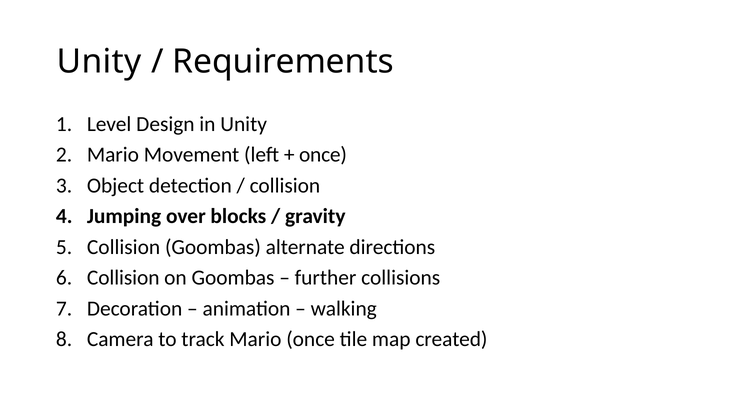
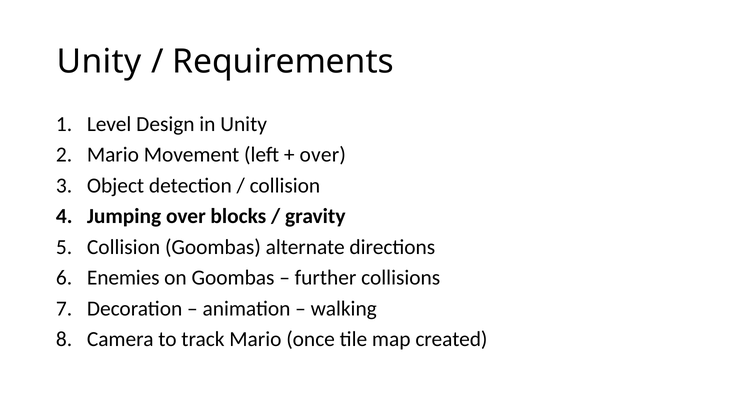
once: once -> over (323, 155)
Collision: Collision -> Enemies (123, 278)
